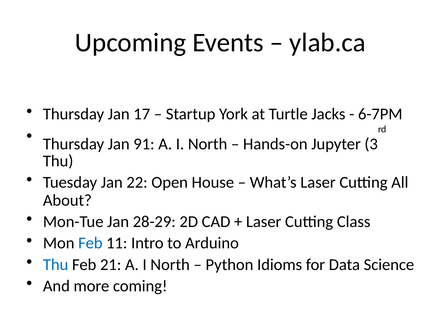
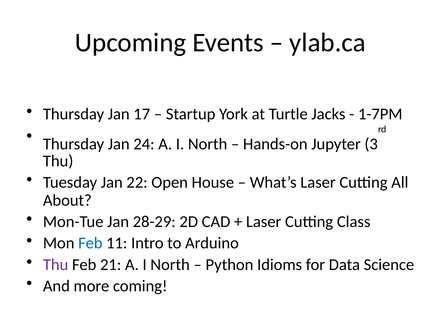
6-7PM: 6-7PM -> 1-7PM (380, 114)
91: 91 -> 24 (144, 144)
Thu colour: blue -> purple (56, 264)
